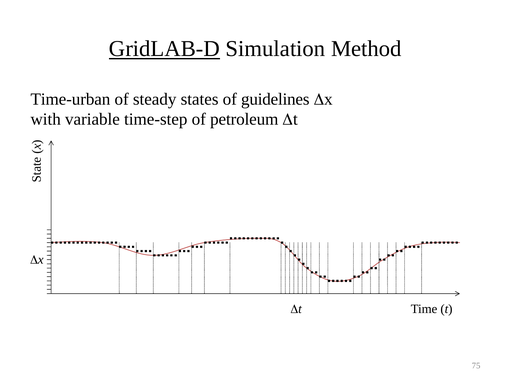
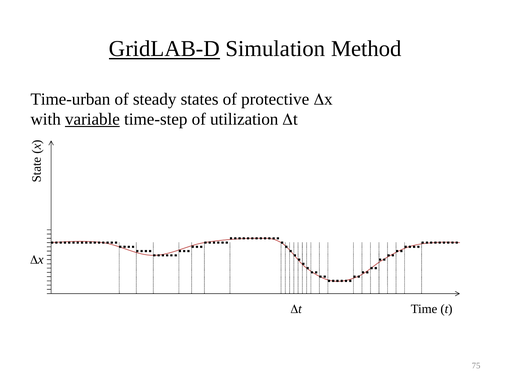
guidelines: guidelines -> protective (275, 99)
variable underline: none -> present (92, 119)
petroleum: petroleum -> utilization (244, 119)
